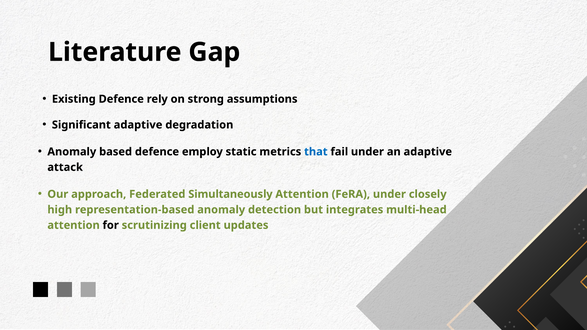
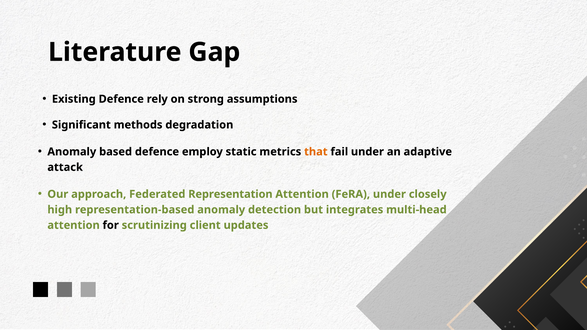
Significant adaptive: adaptive -> methods (138, 125)
that colour: blue -> orange (316, 152)
Simultaneously: Simultaneously -> Representation (230, 194)
